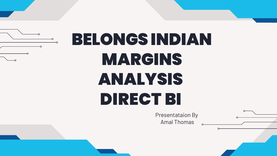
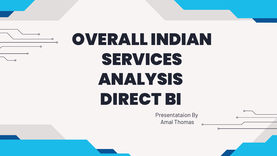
BELONGS: BELONGS -> OVERALL (110, 40)
MARGINS: MARGINS -> SERVICES (142, 60)
